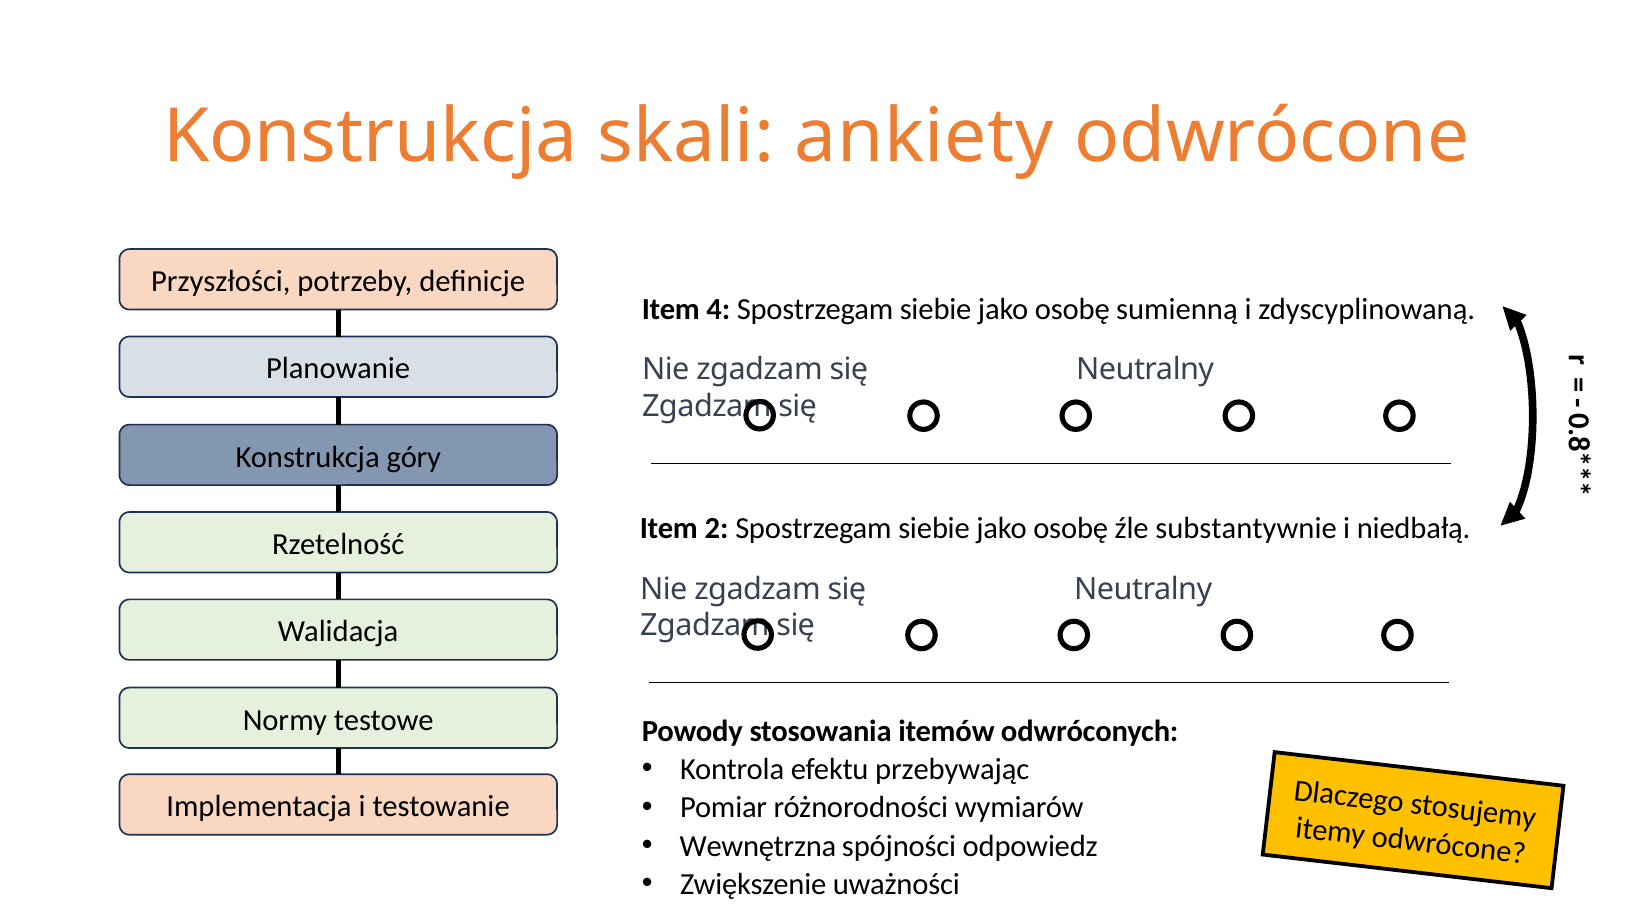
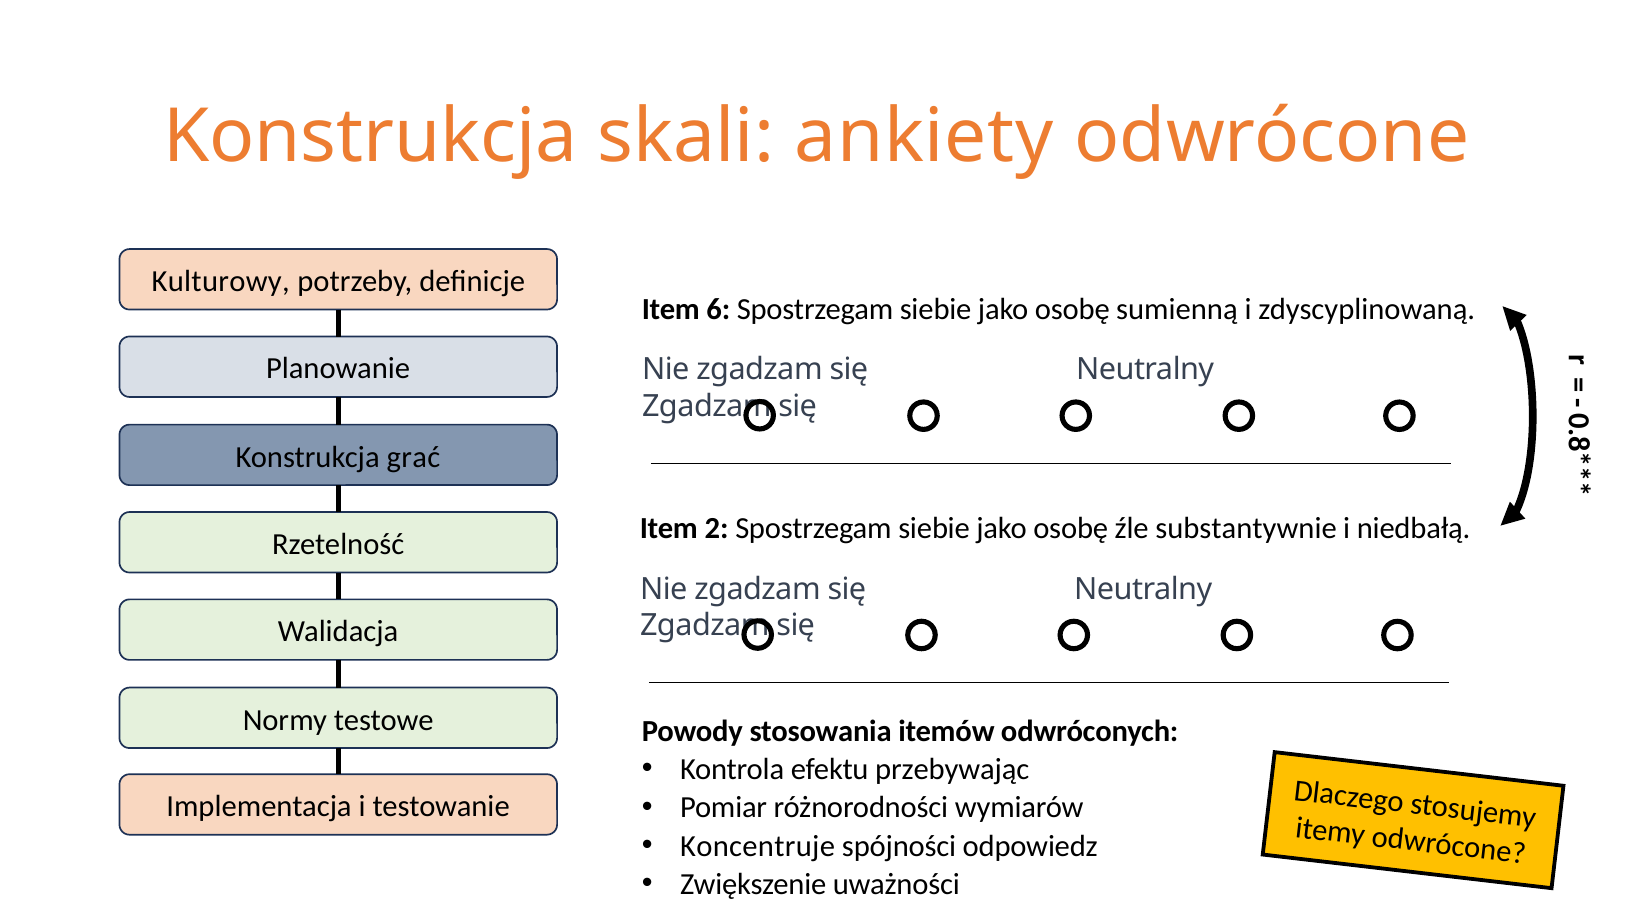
Przyszłości: Przyszłości -> Kulturowy (221, 282)
4: 4 -> 6 (718, 309)
góry: góry -> grać (413, 457)
Wewnętrzna: Wewnętrzna -> Koncentruje (758, 847)
